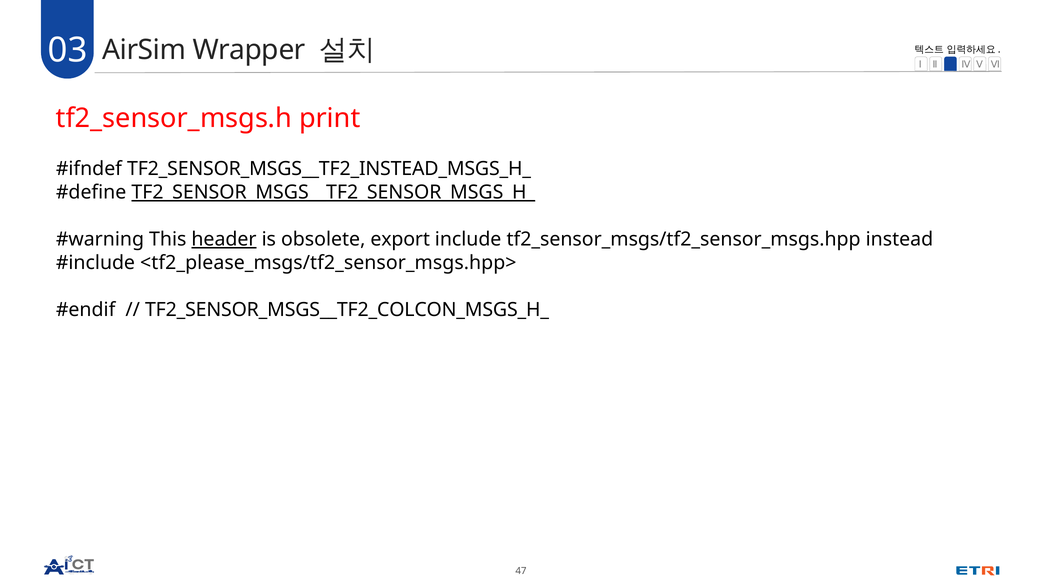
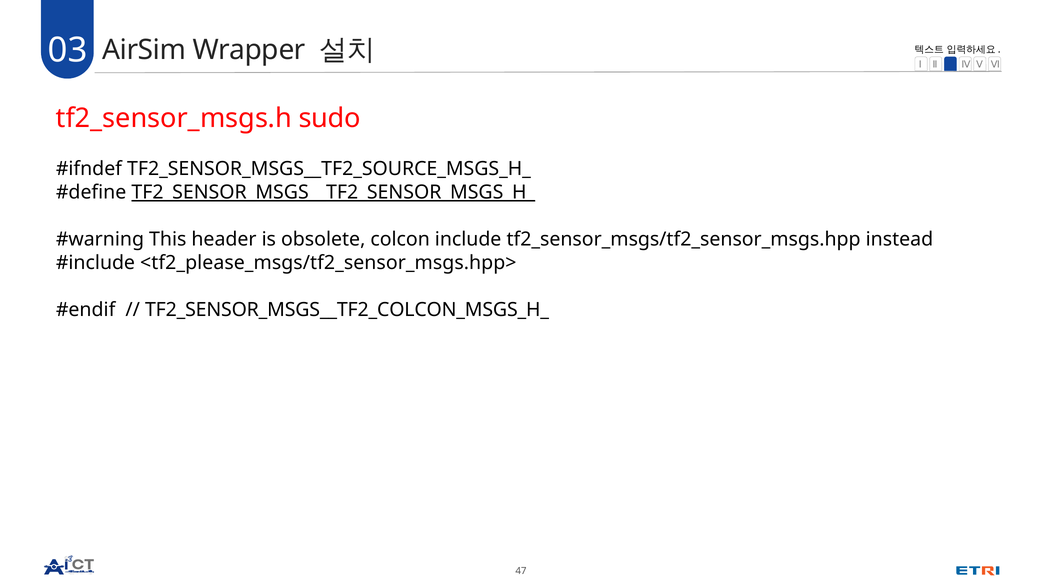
print: print -> sudo (330, 118)
TF2_SENSOR_MSGS__TF2_INSTEAD_MSGS_H_: TF2_SENSOR_MSGS__TF2_INSTEAD_MSGS_H_ -> TF2_SENSOR_MSGS__TF2_SOURCE_MSGS_H_ (329, 169)
header underline: present -> none (224, 239)
export: export -> colcon (400, 239)
